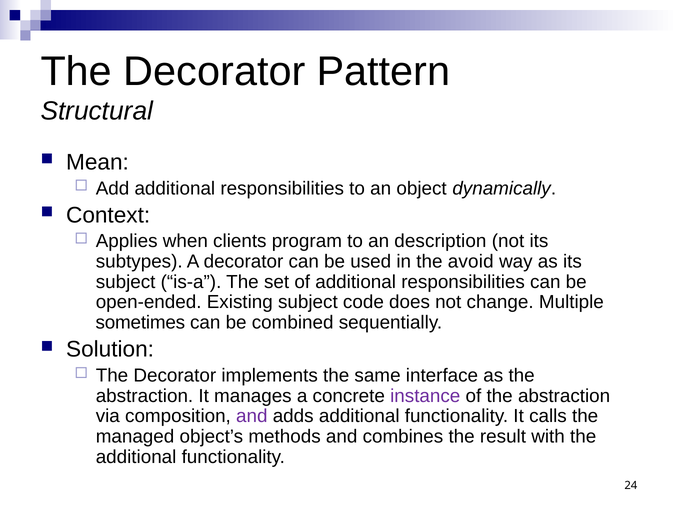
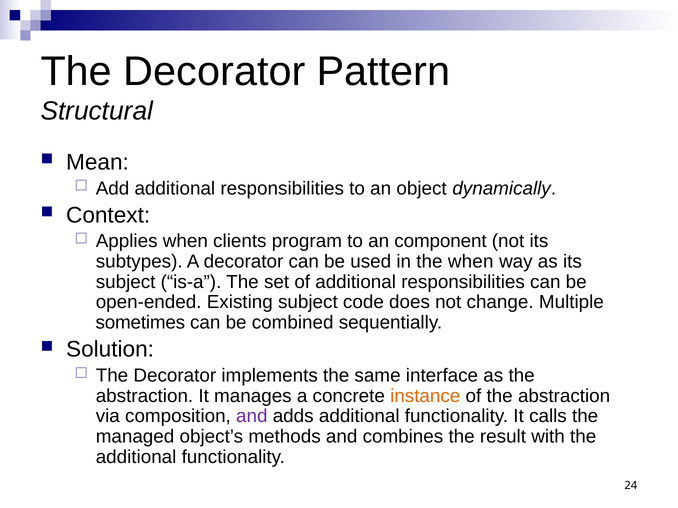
description: description -> component (440, 242)
the avoid: avoid -> when (471, 262)
instance colour: purple -> orange (425, 396)
